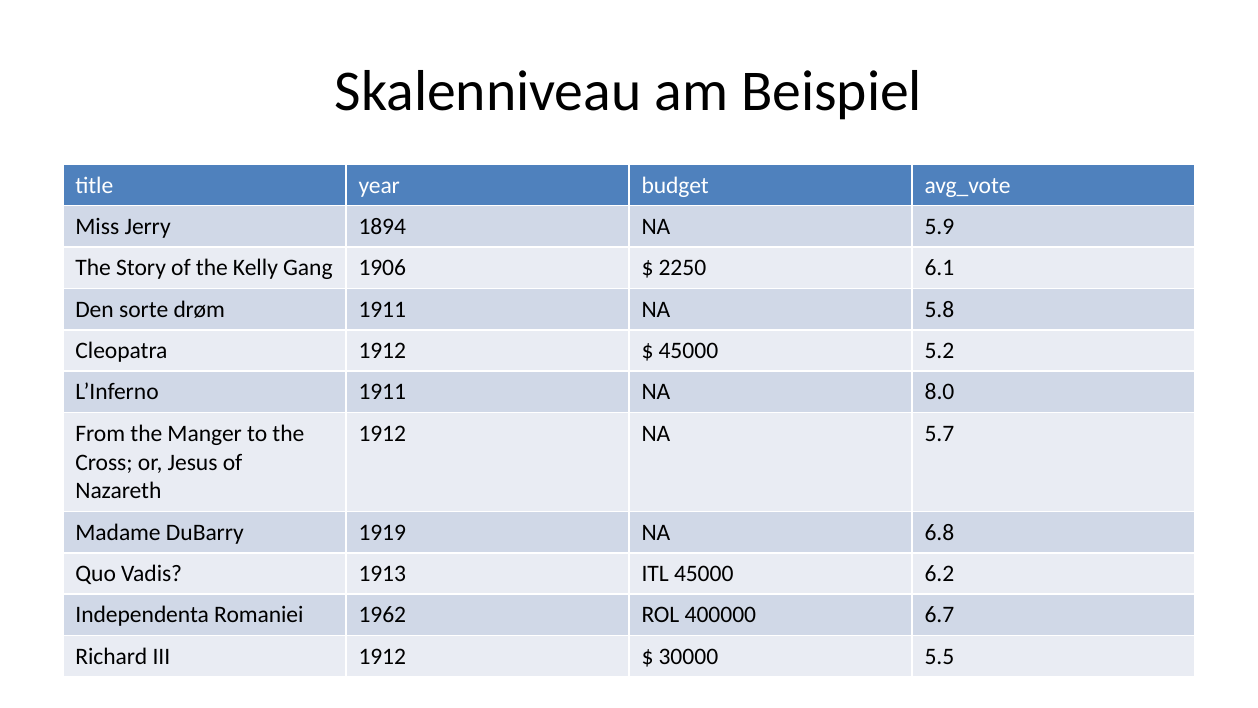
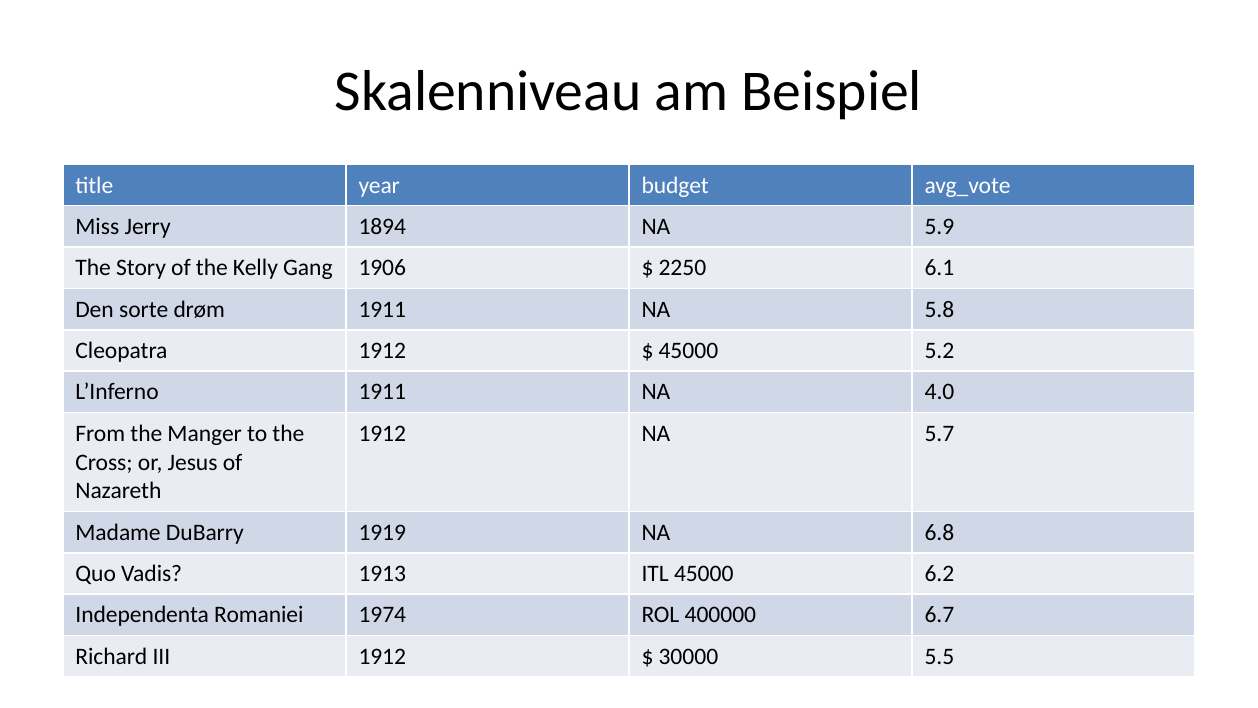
8.0: 8.0 -> 4.0 (940, 392)
1962: 1962 -> 1974 (382, 615)
